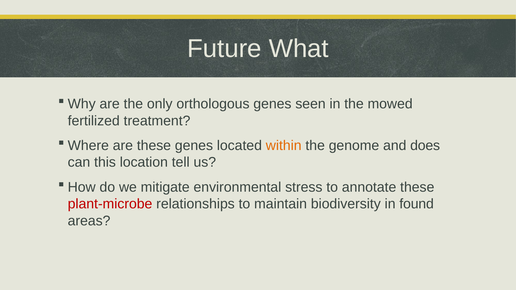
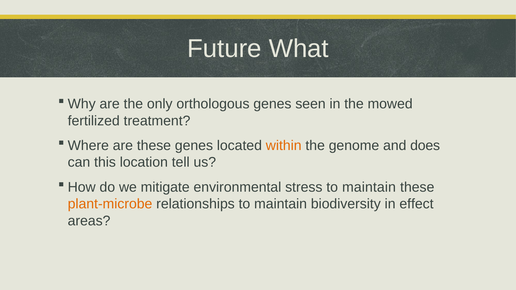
stress to annotate: annotate -> maintain (369, 187)
plant-microbe colour: red -> orange (110, 204)
found: found -> effect (417, 204)
